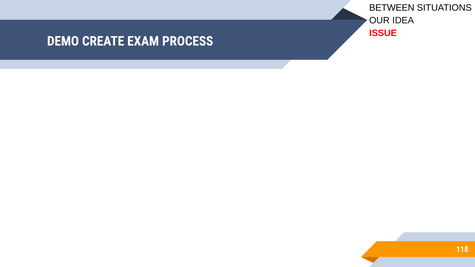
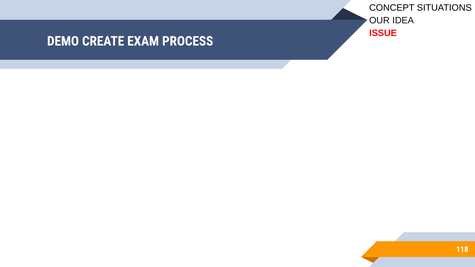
BETWEEN: BETWEEN -> CONCEPT (392, 8)
